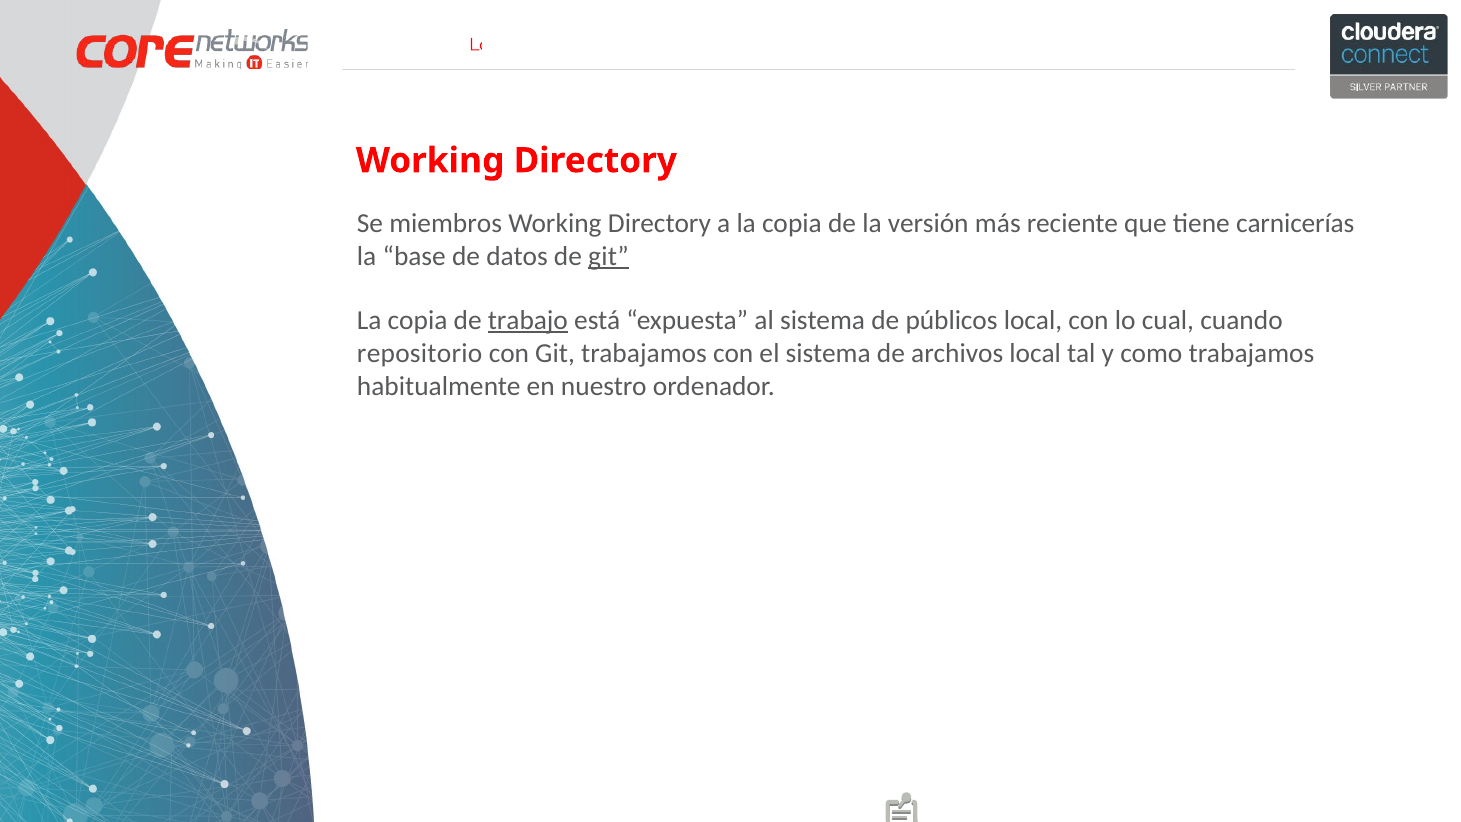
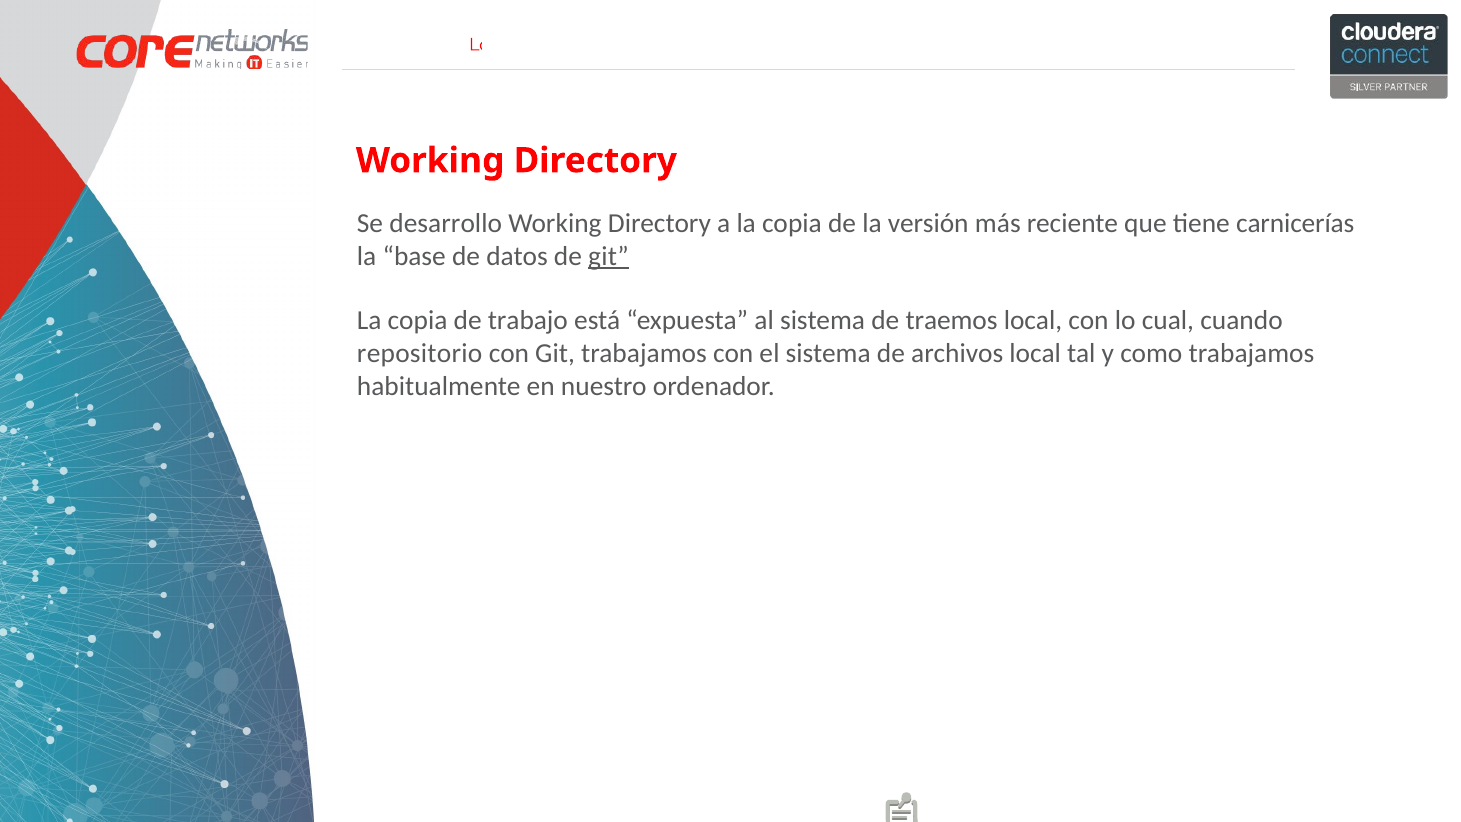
miembros: miembros -> desarrollo (446, 223)
trabajo underline: present -> none (528, 320)
públicos: públicos -> traemos (952, 320)
